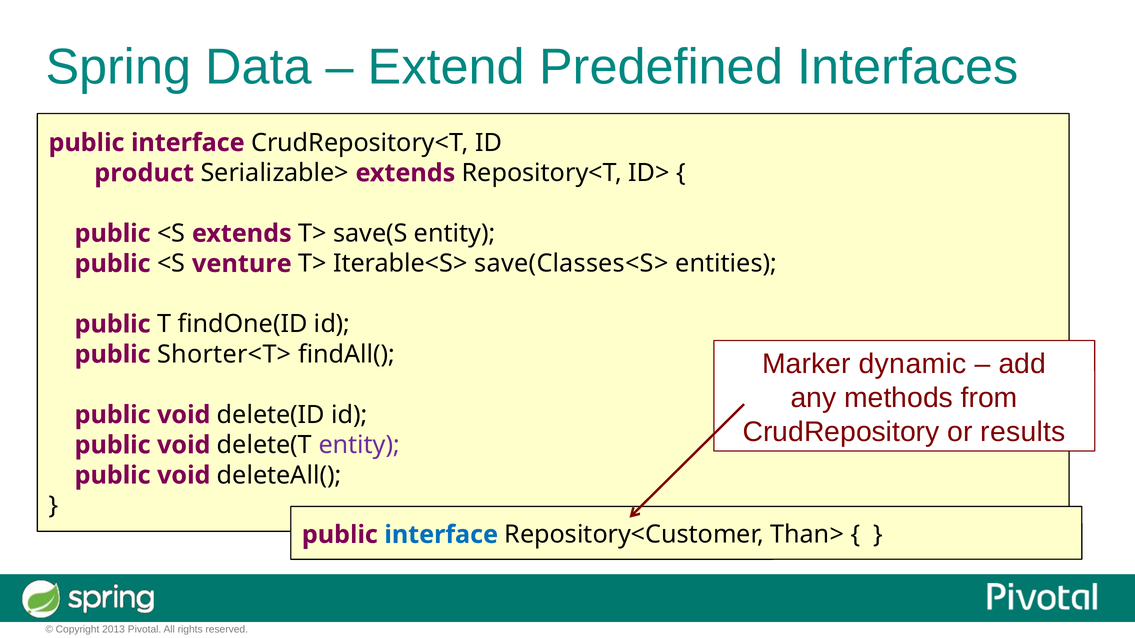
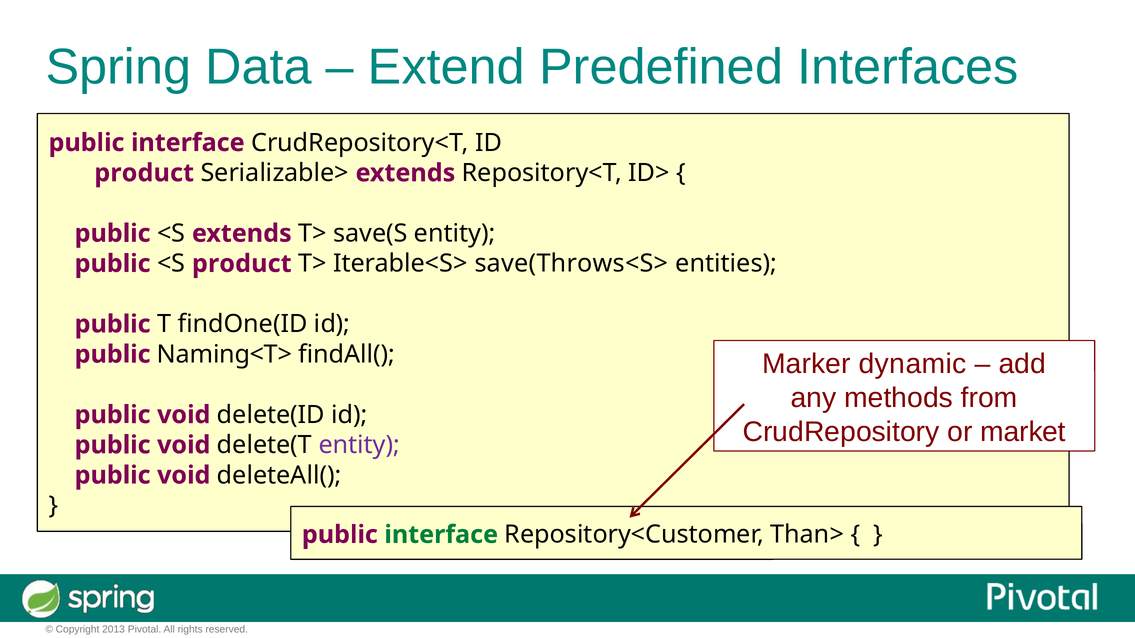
<S venture: venture -> product (242, 264)
save(Classes<S>: save(Classes<S> -> save(Throws<S> (571, 264)
Shorter<T>: Shorter<T> -> Naming<T> (225, 355)
results: results -> market (1023, 432)
interface colour: blue -> green (441, 535)
